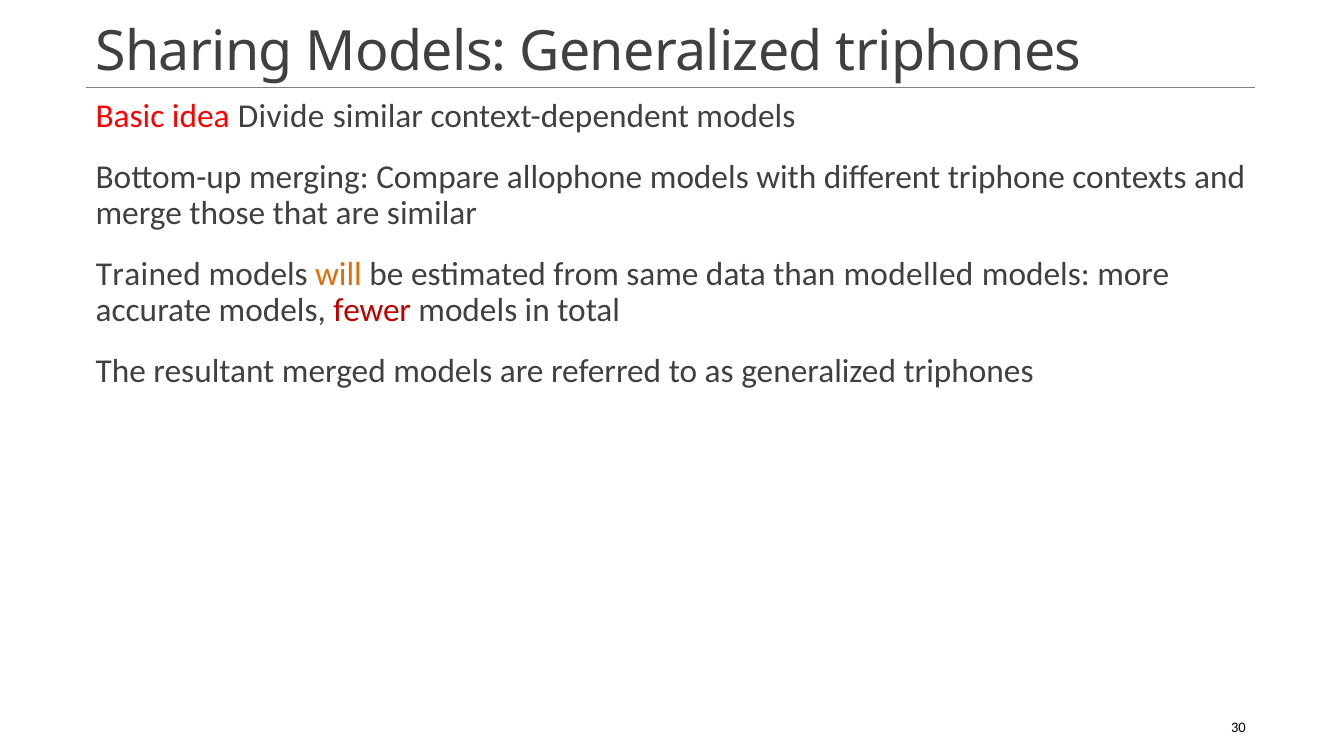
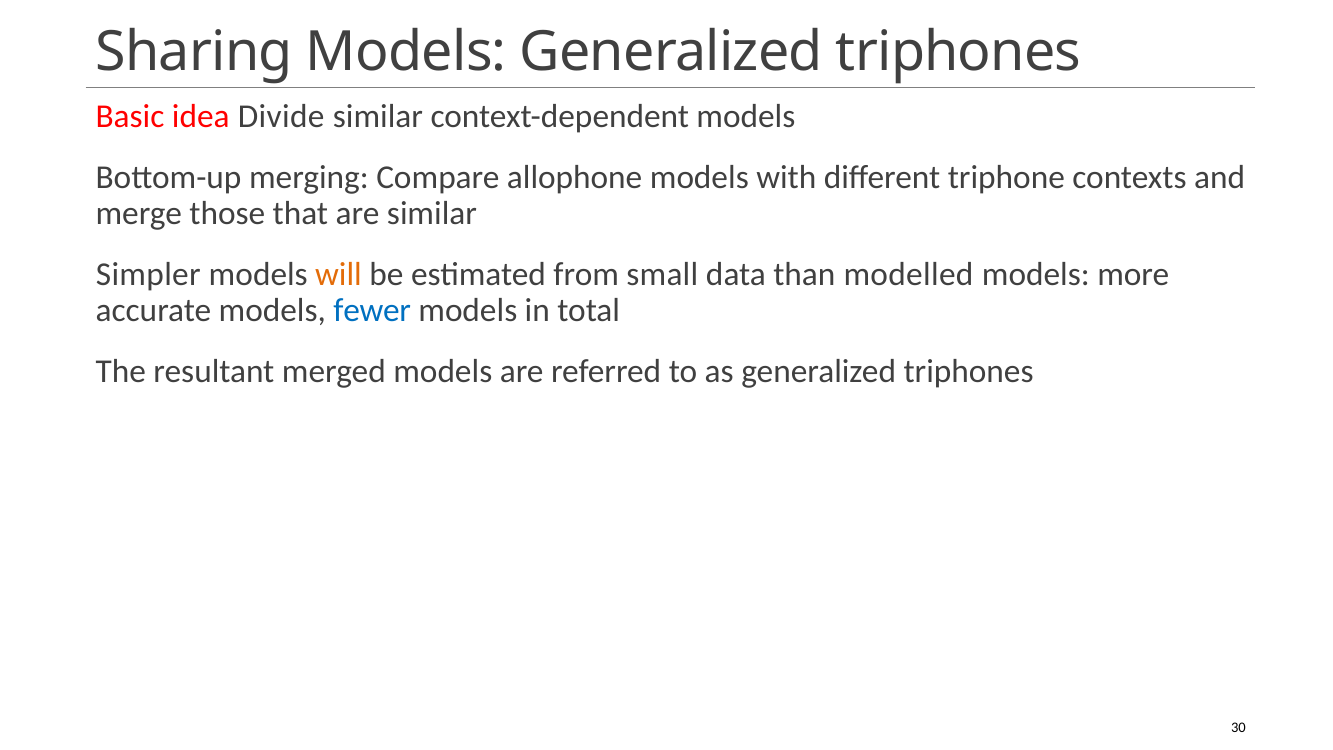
Trained: Trained -> Simpler (148, 274)
same: same -> small (662, 274)
fewer colour: red -> blue (372, 310)
